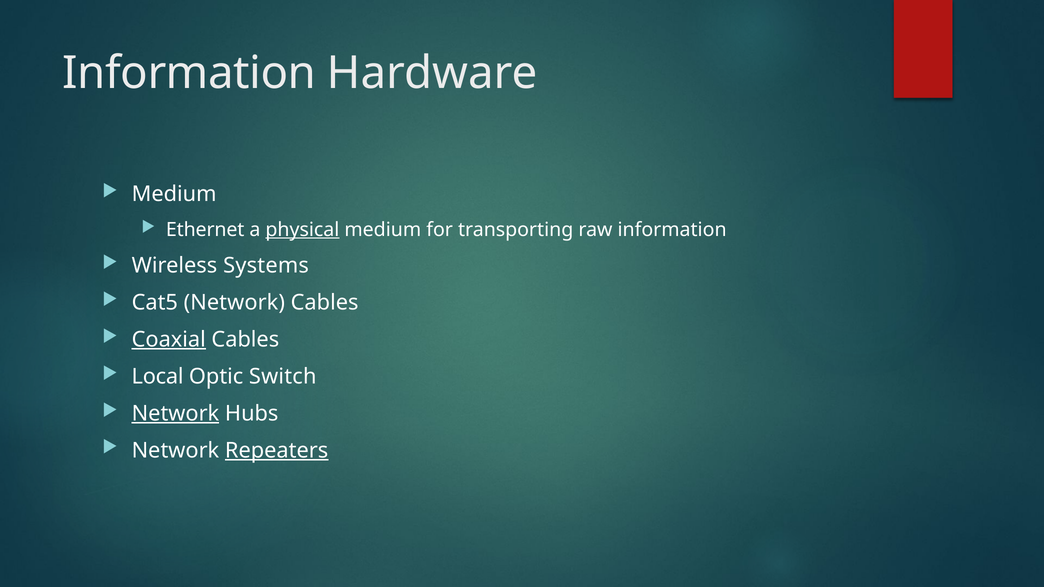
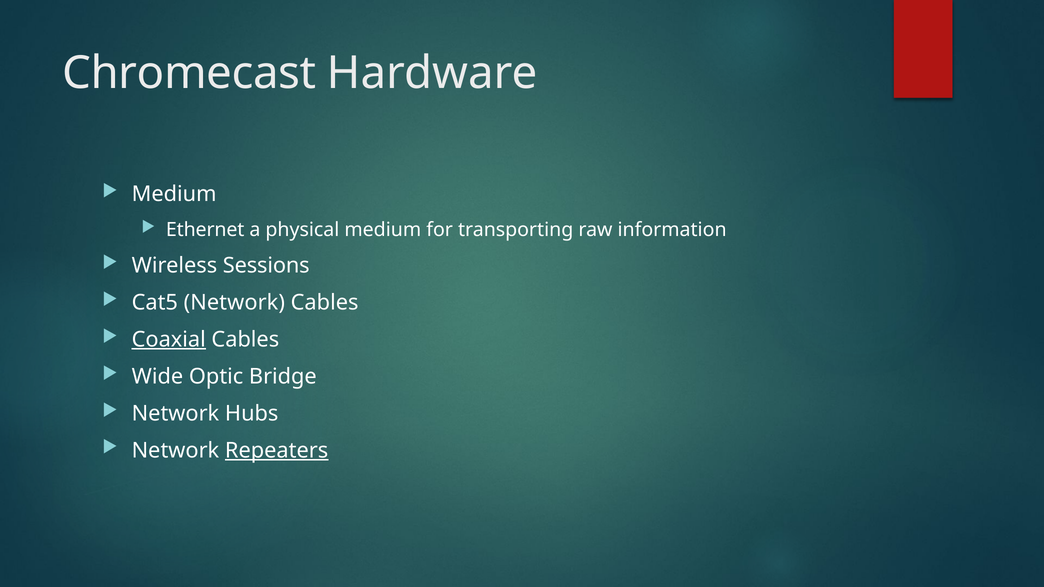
Information: Information -> Chromecast (189, 73)
physical underline: present -> none (302, 230)
Systems: Systems -> Sessions (266, 266)
Local: Local -> Wide (157, 377)
Switch: Switch -> Bridge (283, 377)
Network underline: present -> none (175, 414)
